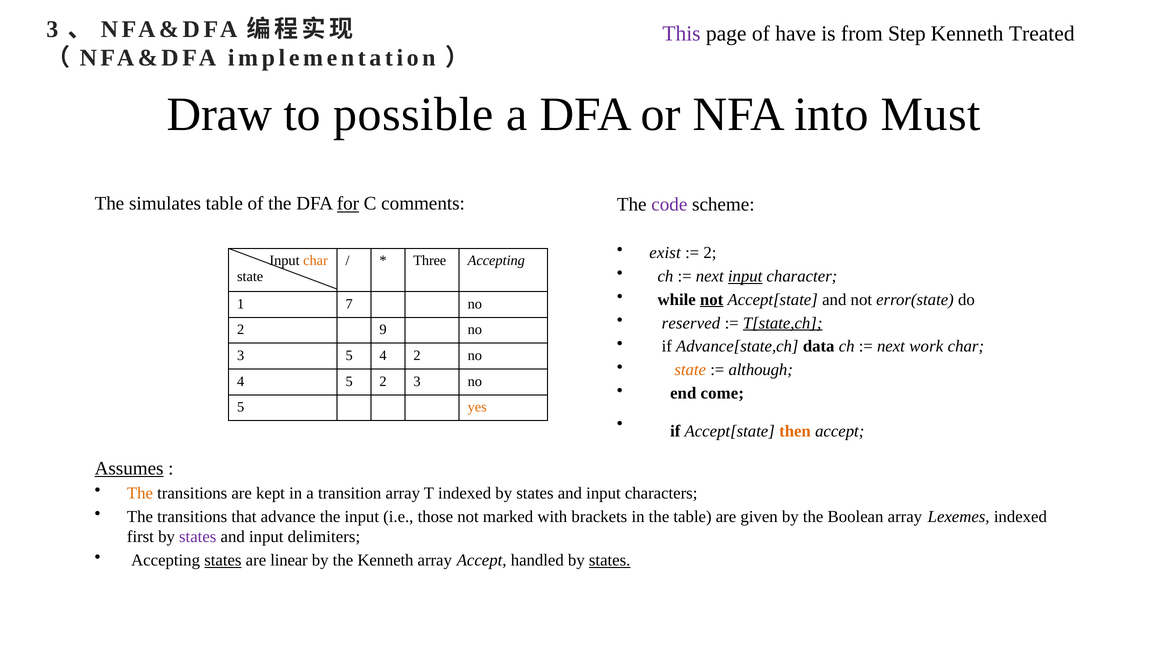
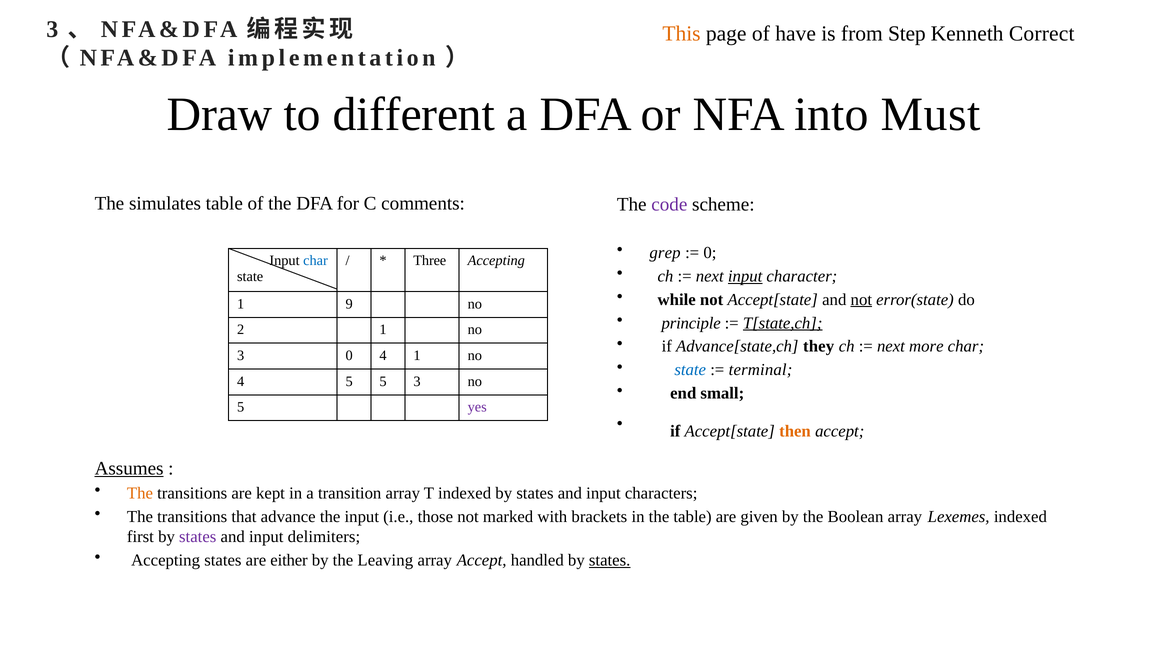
This colour: purple -> orange (682, 34)
Treated: Treated -> Correct (1042, 34)
possible: possible -> different (414, 115)
for underline: present -> none (348, 204)
exist: exist -> grep (665, 253)
2: 2 -> 0 (710, 253)
char colour: orange -> blue (316, 261)
not underline: present -> none (712, 300)
not underline: none -> present (861, 300)
7: 7 -> 9 (349, 304)
reserved: reserved -> principle (691, 323)
2 9: 9 -> 1 (383, 330)
data: data -> they (819, 347)
work: work -> more (926, 347)
3 5: 5 -> 0 (349, 356)
4 2: 2 -> 1 (417, 356)
state colour: orange -> blue (690, 370)
although: although -> terminal (761, 370)
5 2: 2 -> 5 (383, 382)
come: come -> small (722, 394)
yes colour: orange -> purple (477, 407)
states underline: present -> none (223, 560)
linear: linear -> either (289, 560)
the Kenneth: Kenneth -> Leaving (385, 560)
